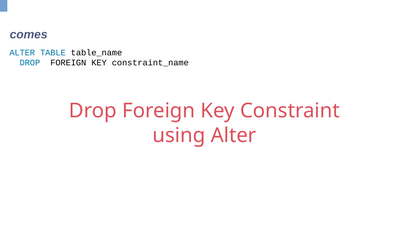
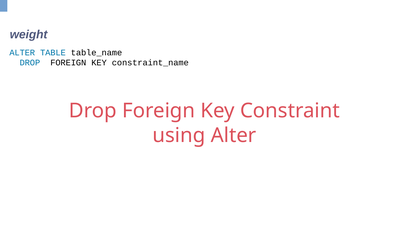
comes: comes -> weight (29, 35)
